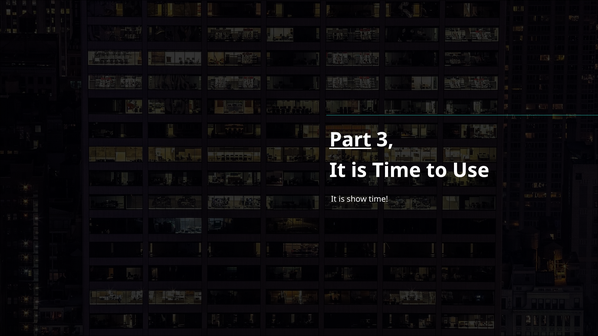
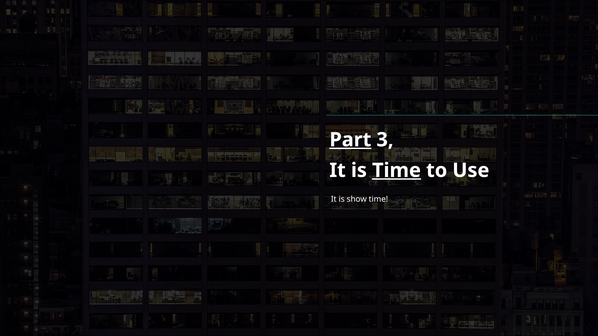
Time underline: none -> present (396, 171)
